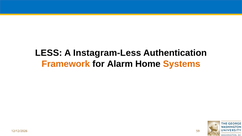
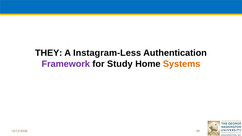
LESS: LESS -> THEY (49, 53)
Framework colour: orange -> purple (66, 64)
Alarm: Alarm -> Study (120, 64)
